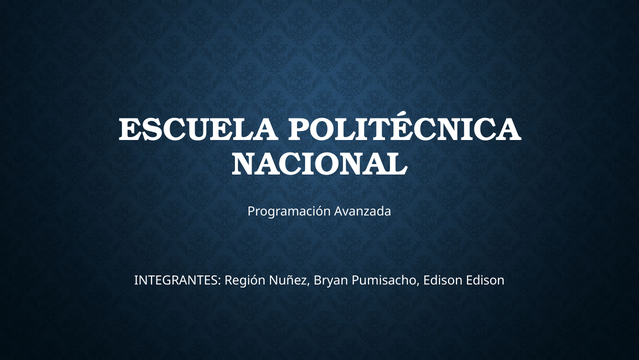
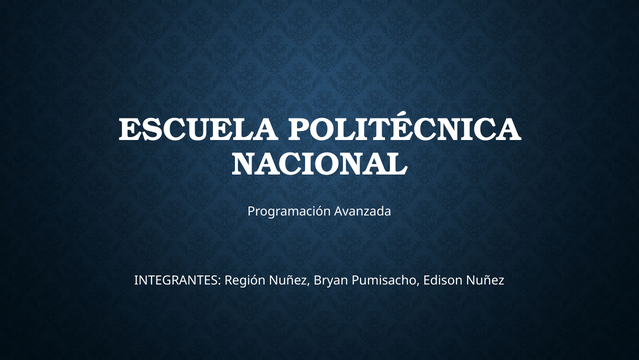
Edison Edison: Edison -> Nuñez (485, 280)
